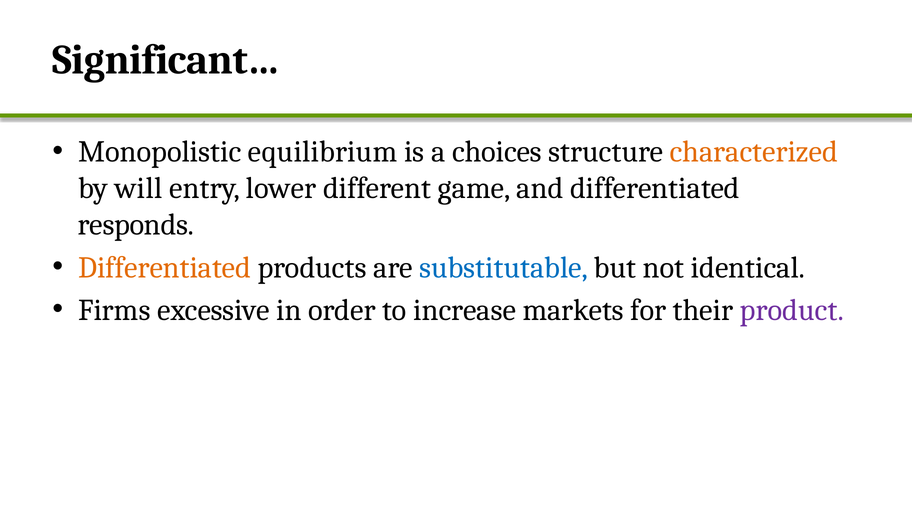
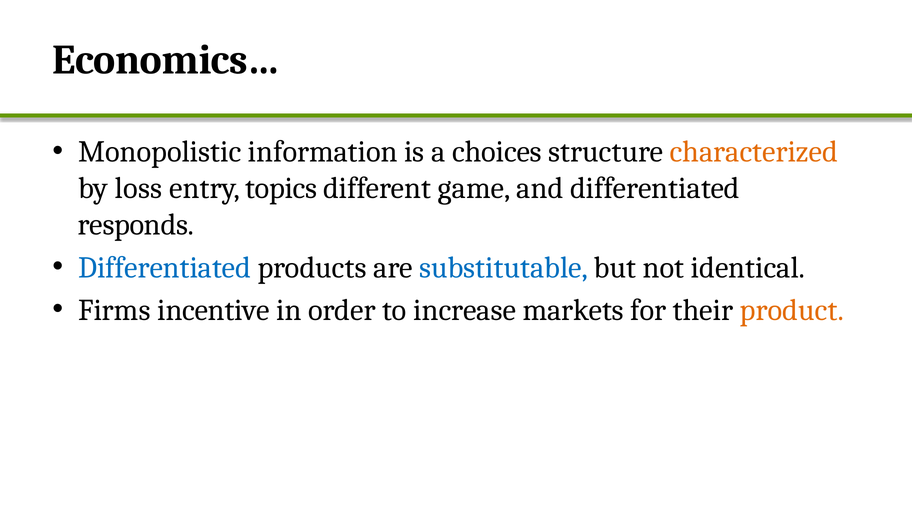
Significant…: Significant… -> Economics… (166, 60)
equilibrium: equilibrium -> information (323, 152)
will: will -> loss (139, 188)
lower: lower -> topics (281, 188)
Differentiated colour: orange -> blue (165, 267)
excessive: excessive -> incentive (214, 310)
product colour: purple -> orange (792, 310)
